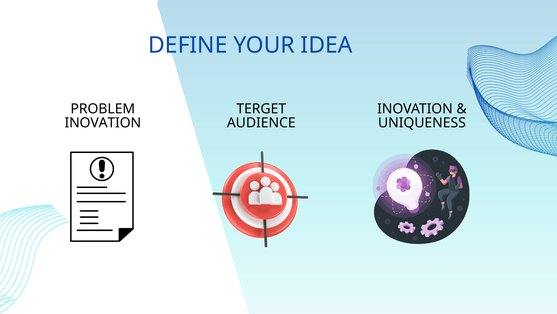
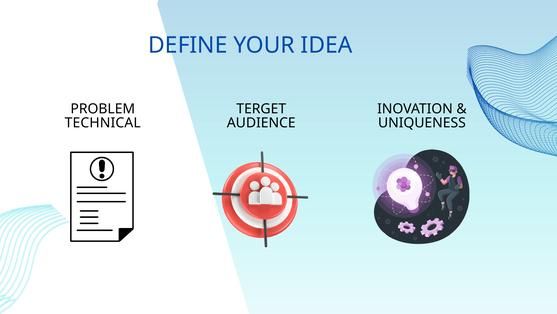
INOVATION: INOVATION -> TECHNICAL (103, 123)
